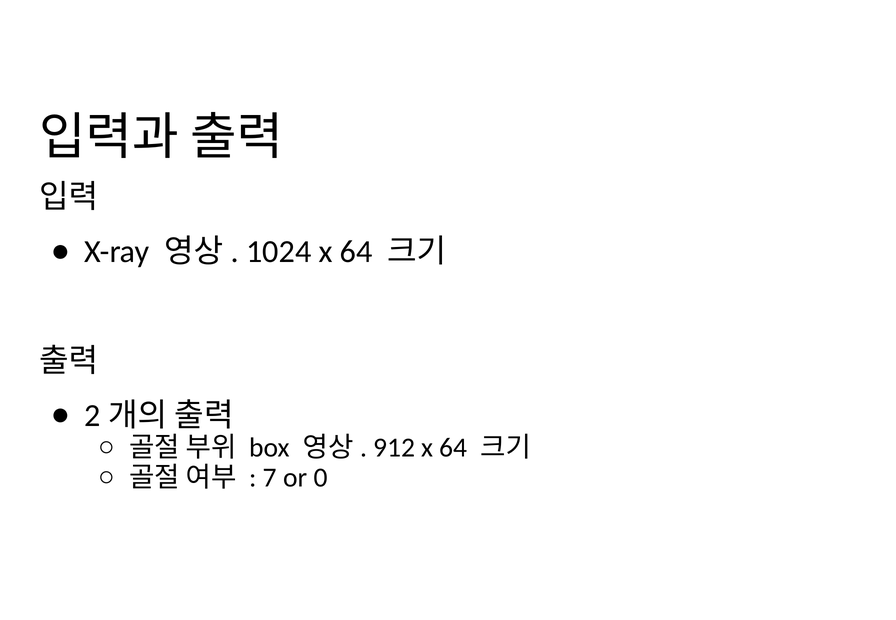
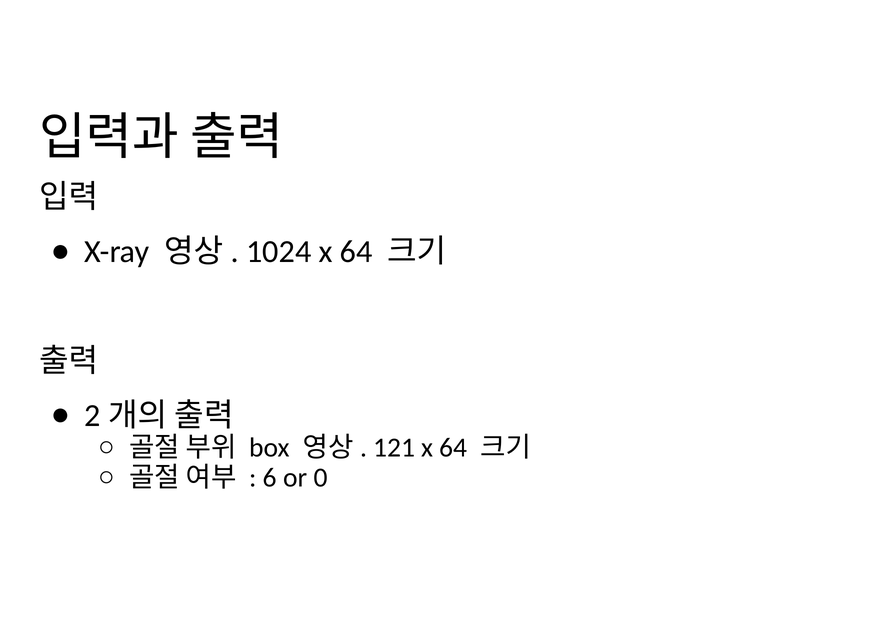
912: 912 -> 121 (394, 448)
7: 7 -> 6 (270, 478)
